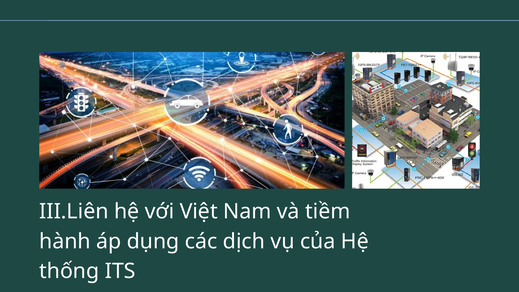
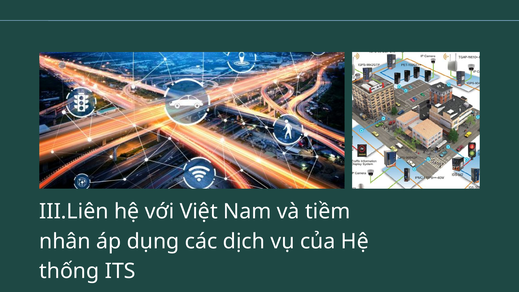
hành: hành -> nhân (65, 241)
